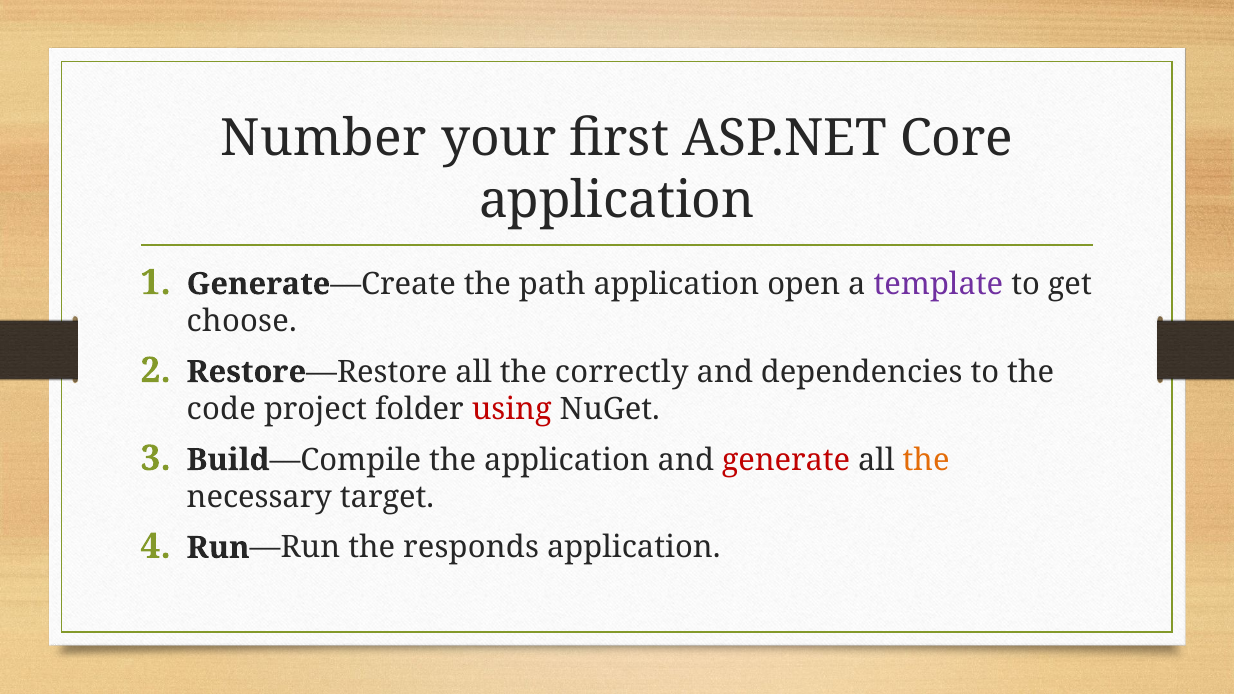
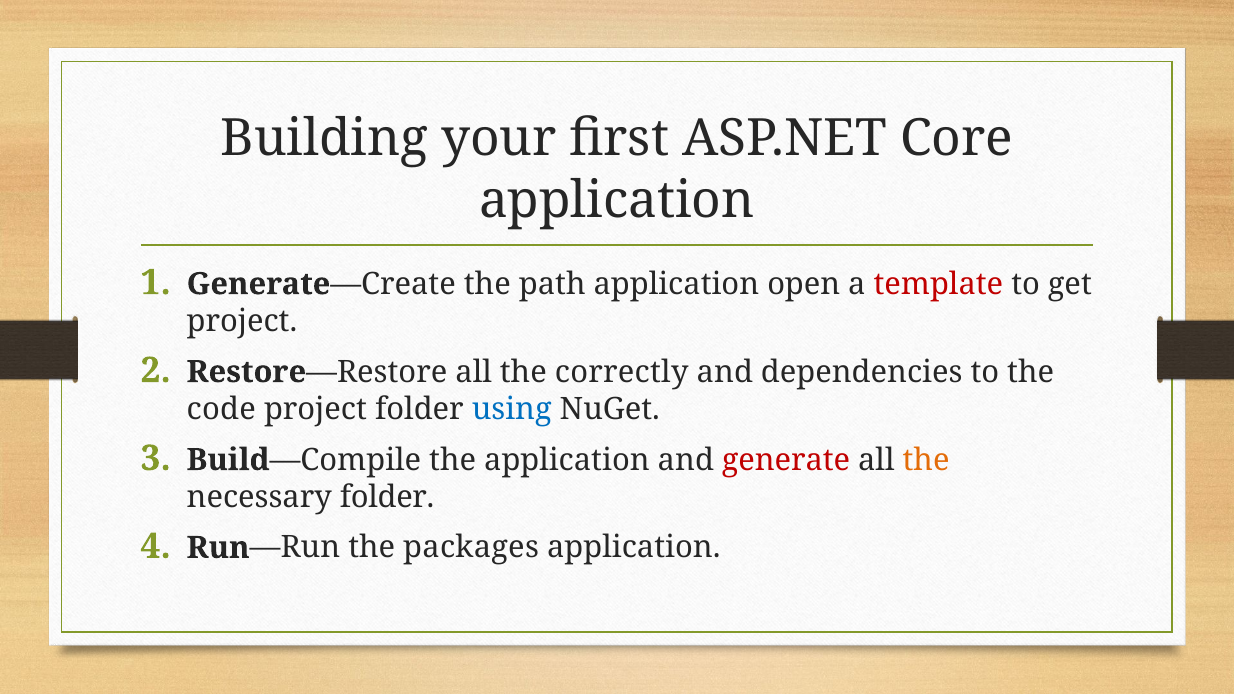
Number: Number -> Building (324, 138)
template colour: purple -> red (938, 284)
choose: choose -> project (242, 321)
using colour: red -> blue (512, 409)
necessary target: target -> folder (387, 497)
responds: responds -> packages (471, 548)
